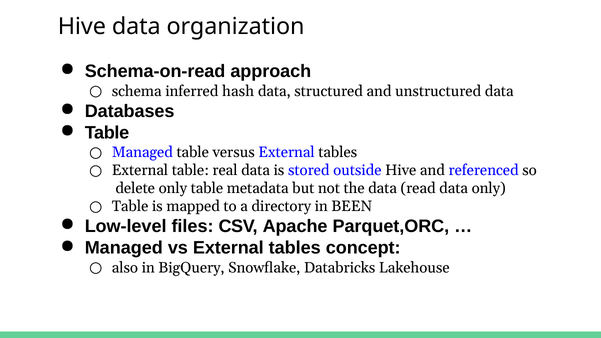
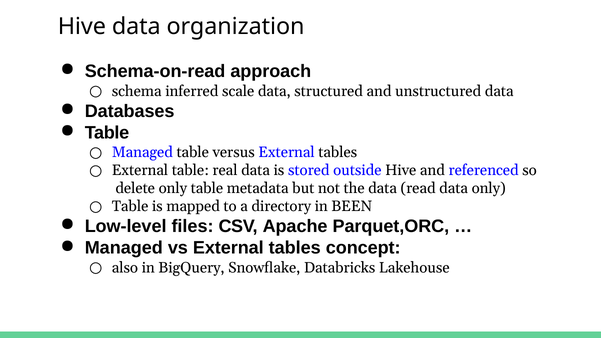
hash: hash -> scale (238, 91)
